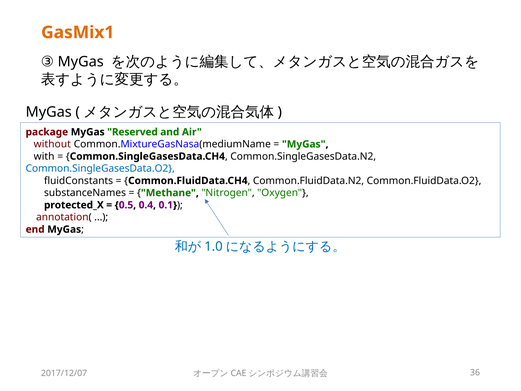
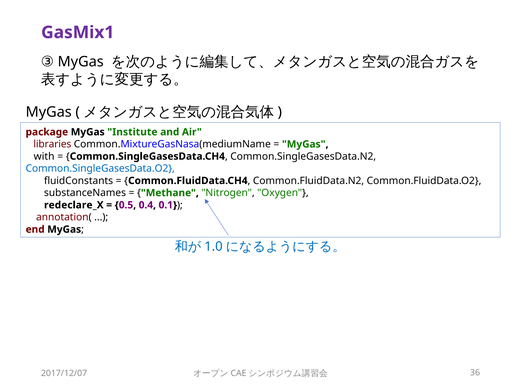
GasMix1 colour: orange -> purple (78, 32)
Reserved: Reserved -> Institute (132, 132)
without: without -> libraries (52, 144)
protected_X: protected_X -> redeclare_X (74, 205)
